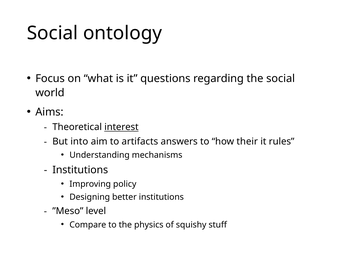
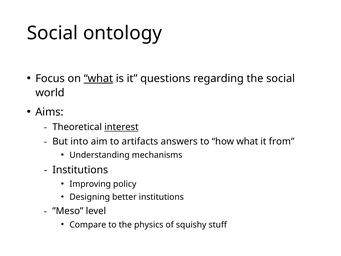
what underline: none -> present (98, 78)
how their: their -> what (247, 141)
rules: rules -> from (282, 141)
